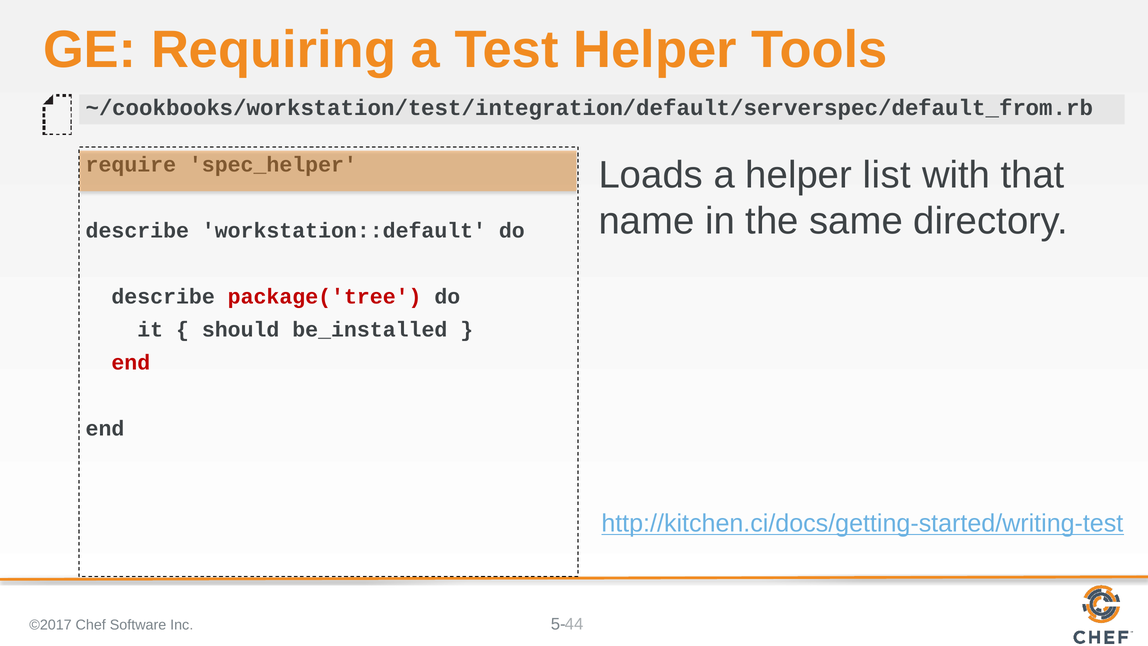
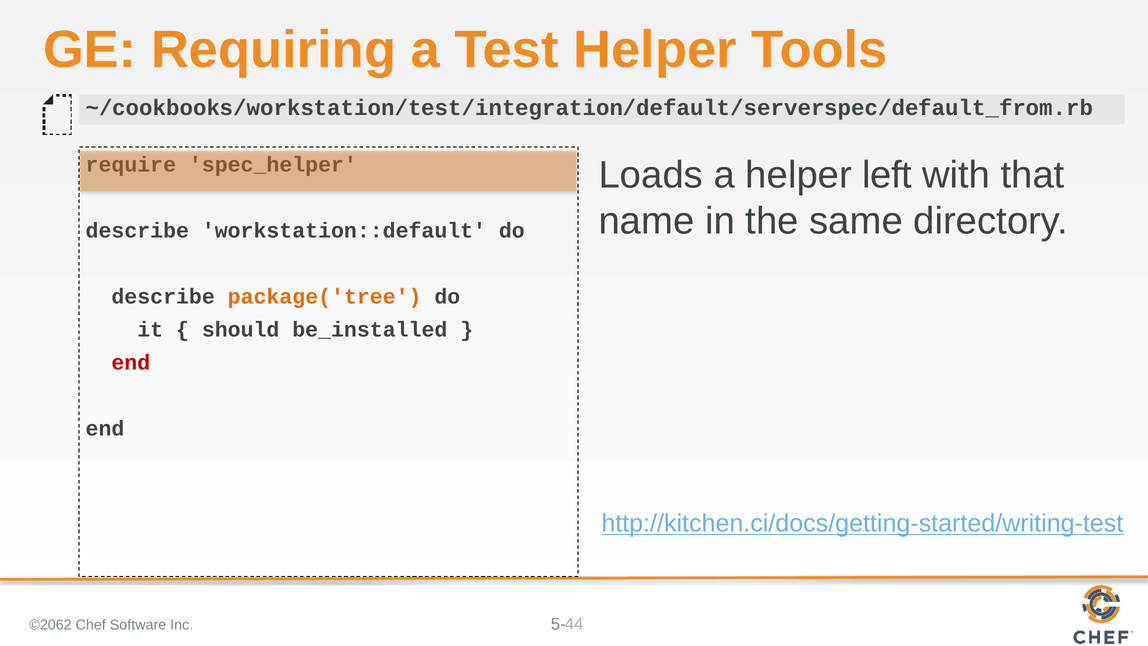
list: list -> left (887, 175)
package('tree colour: red -> orange (325, 297)
©2017: ©2017 -> ©2062 (51, 625)
